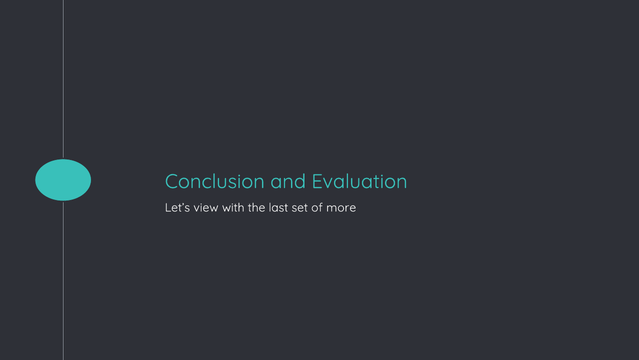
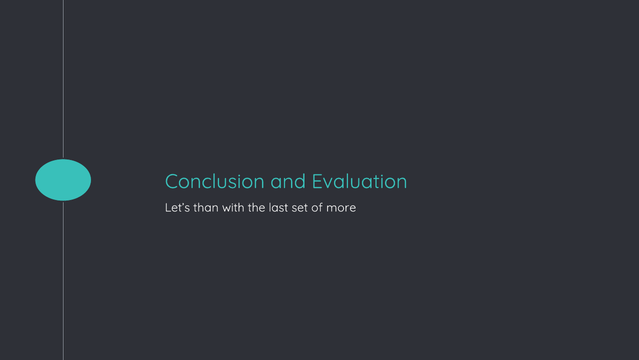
view: view -> than (206, 207)
